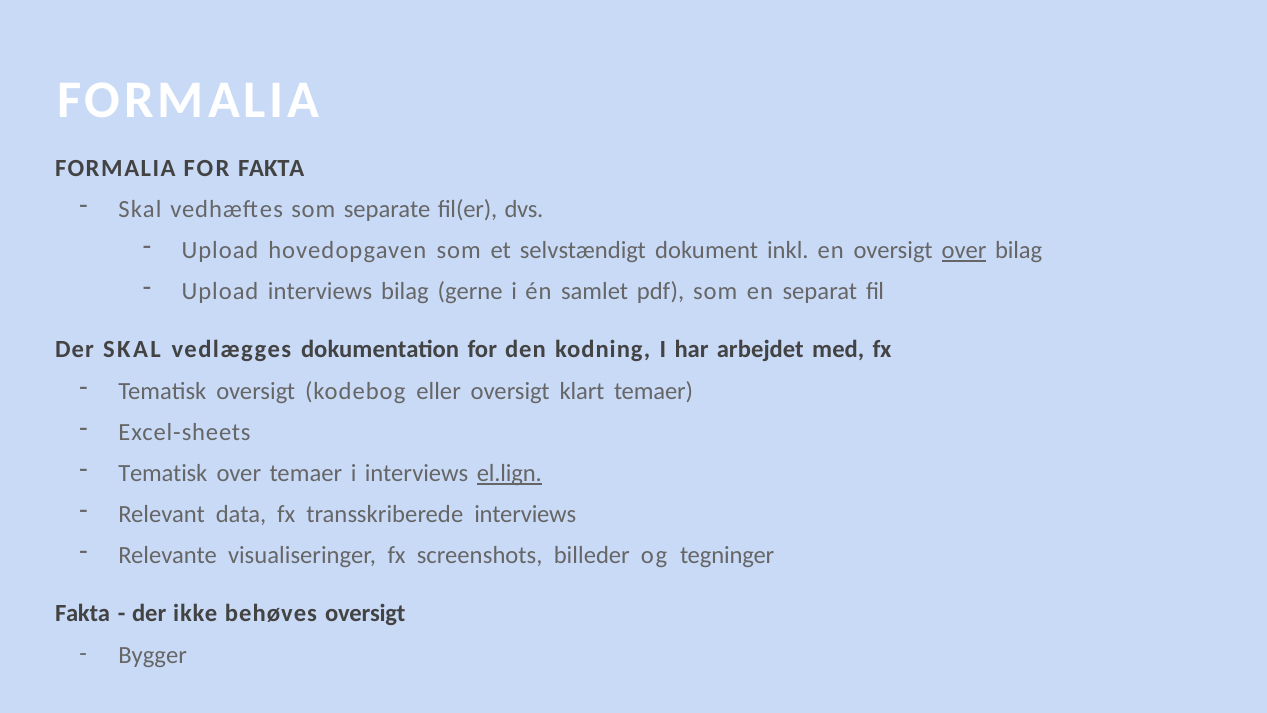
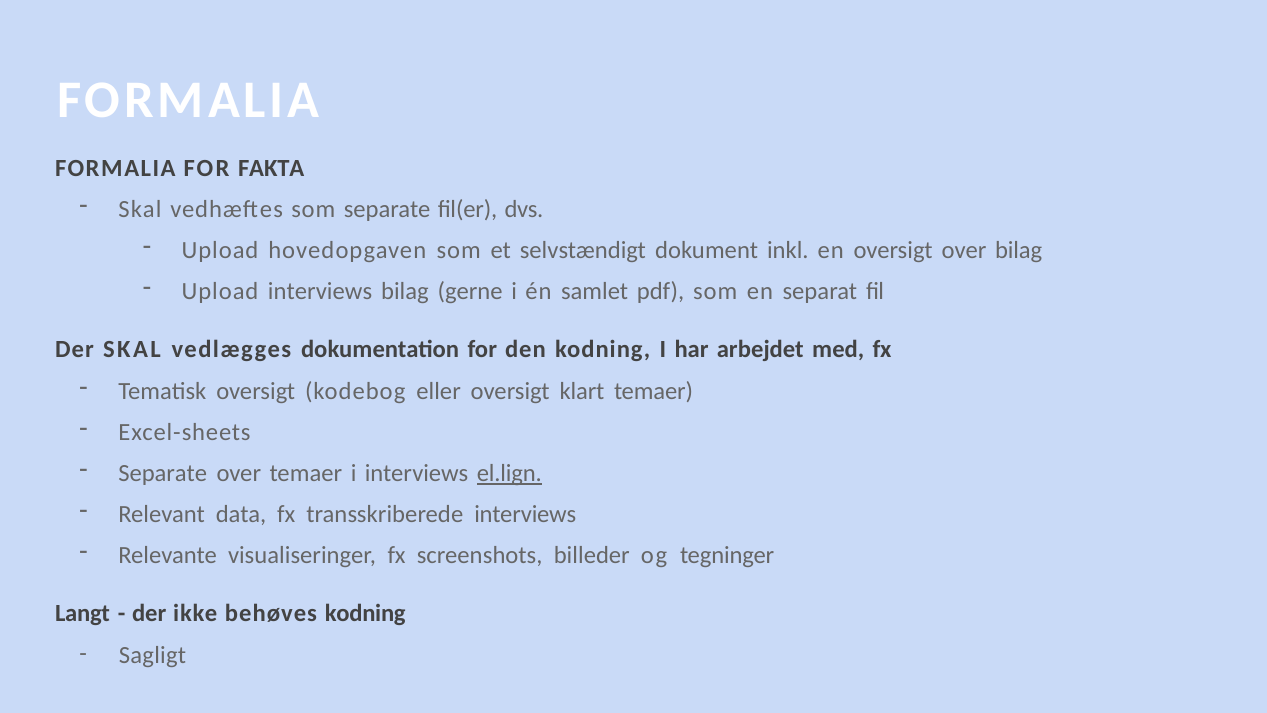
over underline: present -> none (964, 250)
Tematisk: Tematisk -> Separate (163, 473)
Fakta: Fakta -> Langt (82, 613)
behøves oversigt: oversigt -> kodning (365, 613)
Bygger: Bygger -> Sagligt (152, 655)
